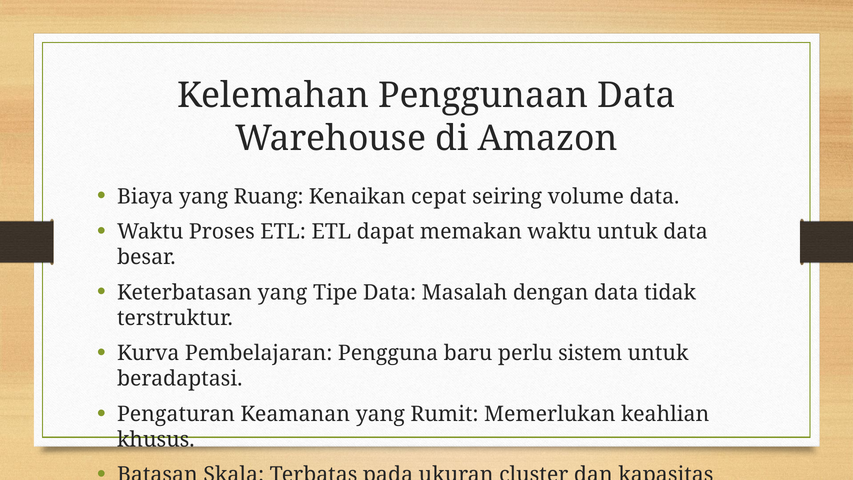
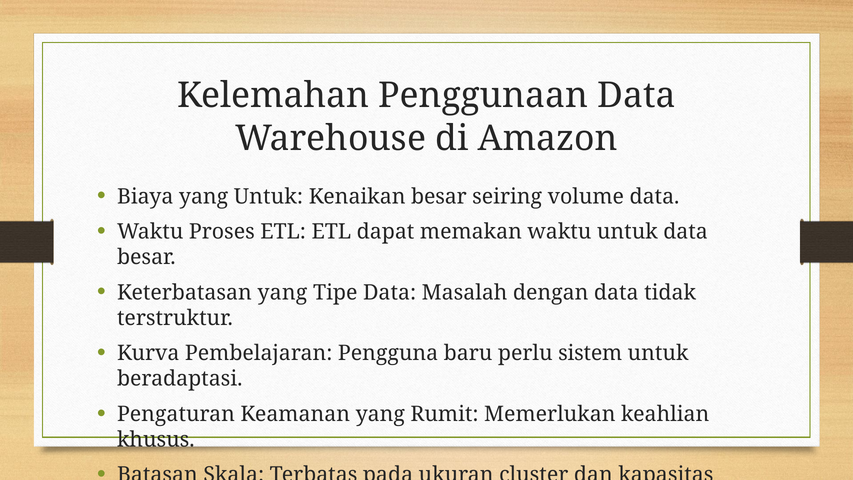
yang Ruang: Ruang -> Untuk (268, 196)
Kenaikan cepat: cepat -> besar (439, 196)
